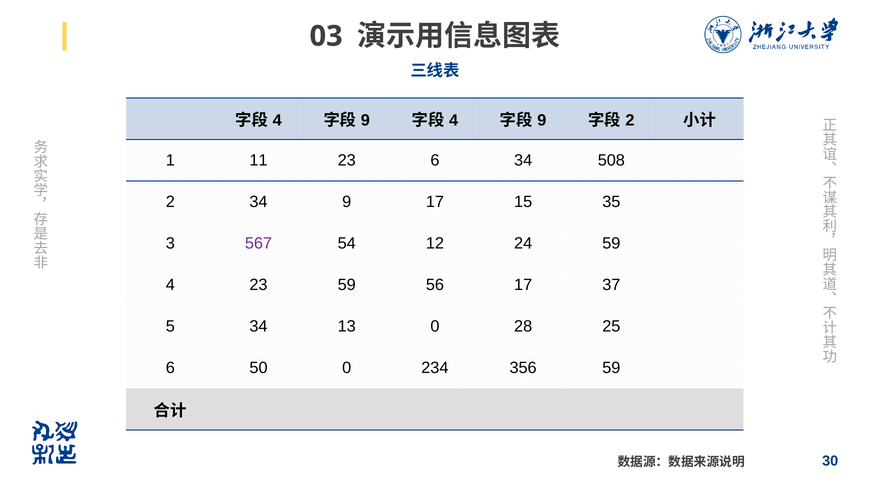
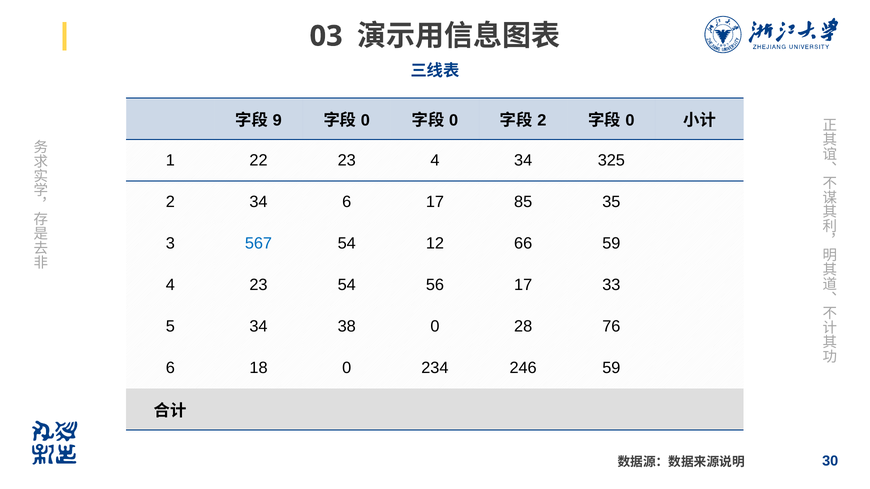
4: 4 -> 9 (277, 121)
9: 9 -> 0 (365, 121)
4: 4 -> 0 (454, 121)
9: 9 -> 2 (542, 121)
2: 2 -> 0 (630, 121)
11: 11 -> 22 (259, 161)
23 6: 6 -> 4 (435, 161)
508: 508 -> 325 (611, 161)
34 9: 9 -> 6 (347, 202)
15: 15 -> 85 (523, 202)
567 colour: purple -> blue (258, 244)
24: 24 -> 66 (523, 244)
23 59: 59 -> 54 (347, 285)
37: 37 -> 33 (611, 285)
13: 13 -> 38 (347, 327)
25: 25 -> 76 (611, 327)
50: 50 -> 18 (259, 368)
356: 356 -> 246 (523, 368)
